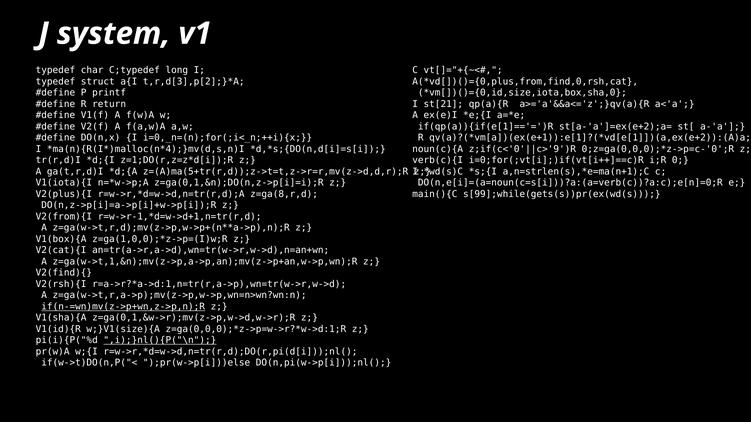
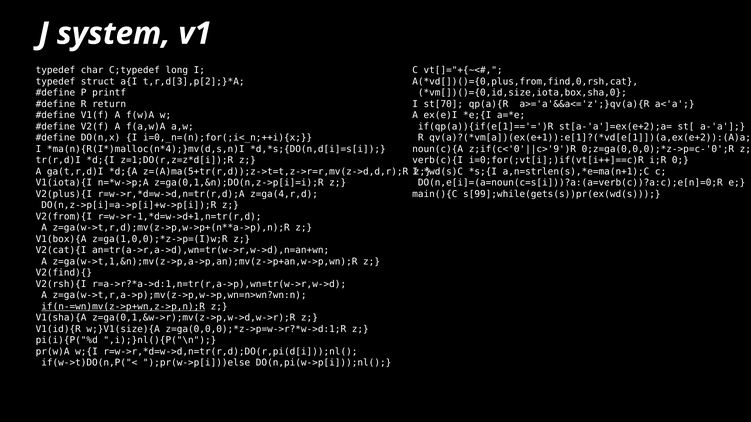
st[21: st[21 -> st[70 (443, 104)
z=ga(8,r,d: z=ga(8,r,d -> z=ga(4,r,d (284, 194)
,i);}nl(){P("\n underline: present -> none (160, 341)
